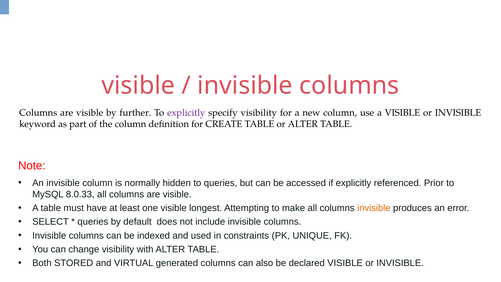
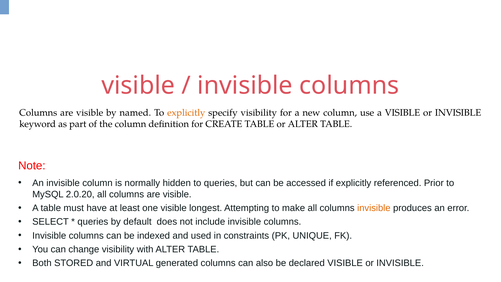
further: further -> named (135, 113)
explicitly colour: purple -> orange (186, 113)
8.0.33: 8.0.33 -> 2.0.20 (80, 194)
